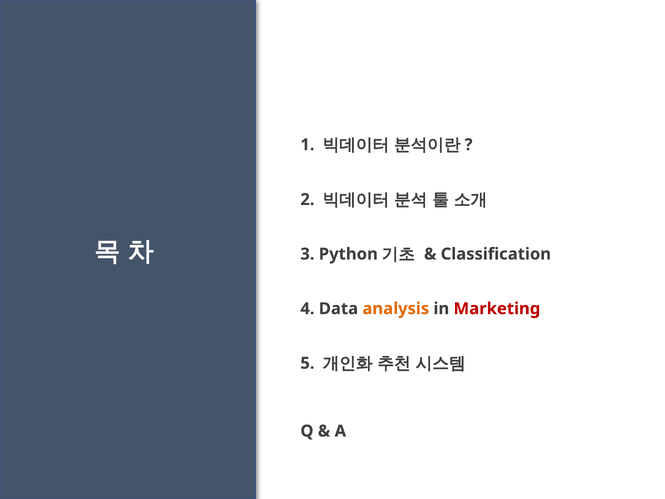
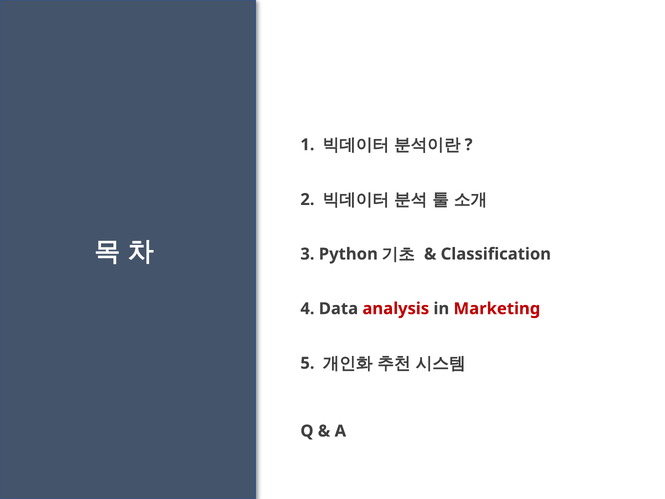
analysis colour: orange -> red (396, 309)
